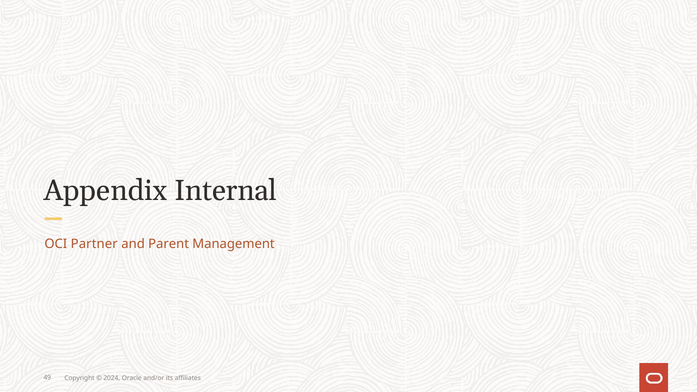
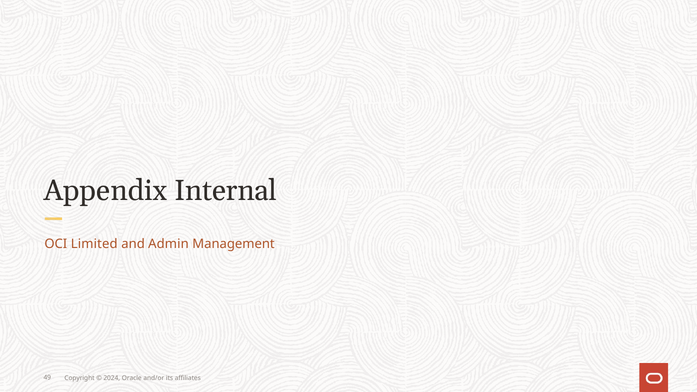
Partner: Partner -> Limited (94, 244)
Parent: Parent -> Admin (169, 244)
